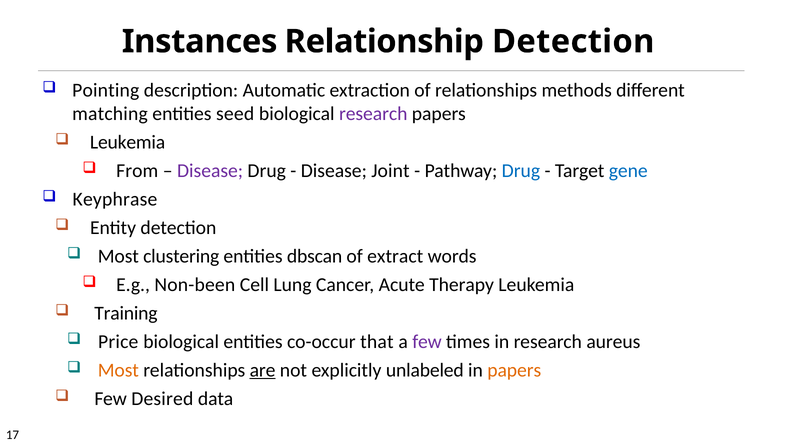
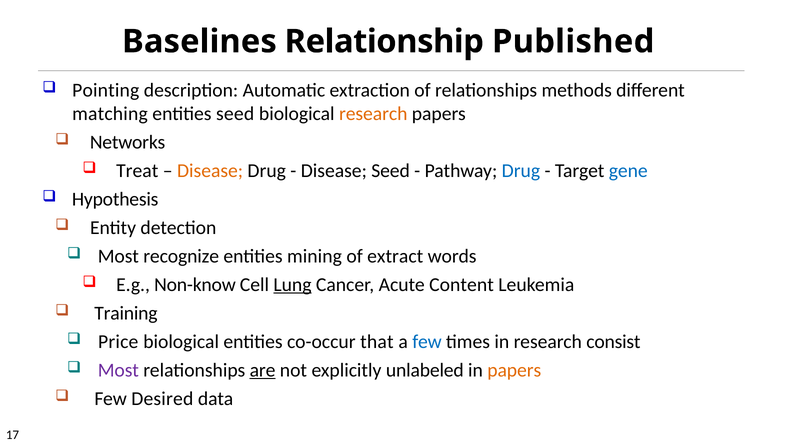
Instances: Instances -> Baselines (199, 41)
Relationship Detection: Detection -> Published (573, 41)
research colour: purple -> orange (373, 114)
Leukemia: Leukemia -> Networks (128, 142)
From: From -> Treat (137, 171)
Disease colour: purple -> orange (210, 171)
Disease Joint: Joint -> Seed (391, 171)
Keyphrase: Keyphrase -> Hypothesis (115, 199)
clustering: clustering -> recognize (181, 256)
dbscan: dbscan -> mining (314, 256)
Non-been: Non-been -> Non-know (195, 284)
Lung underline: none -> present (292, 284)
Therapy: Therapy -> Content (462, 284)
few colour: purple -> blue (427, 341)
aureus: aureus -> consist (613, 341)
Most colour: orange -> purple (118, 370)
